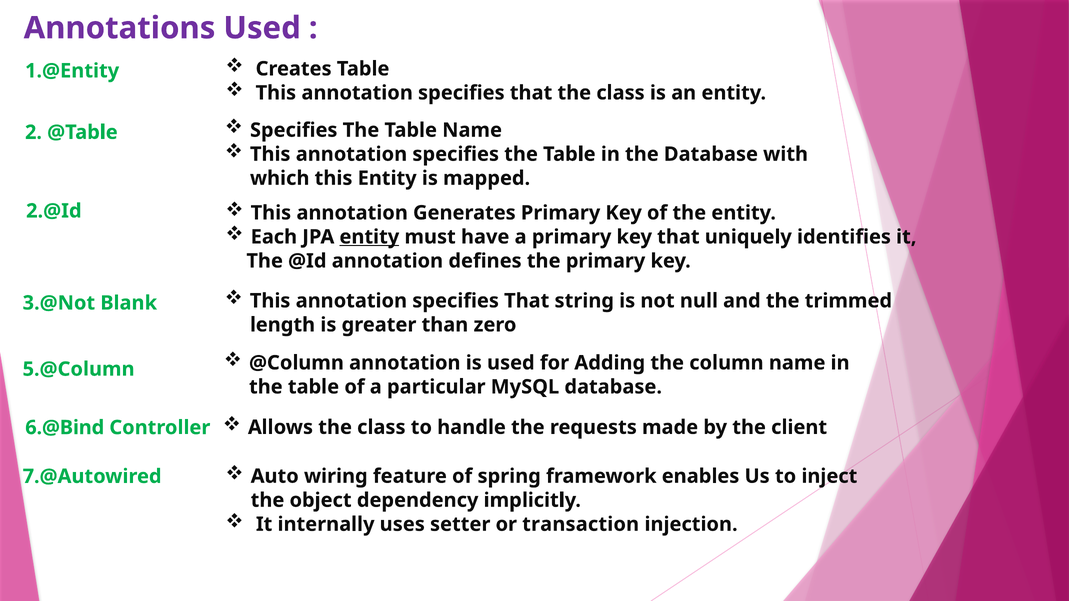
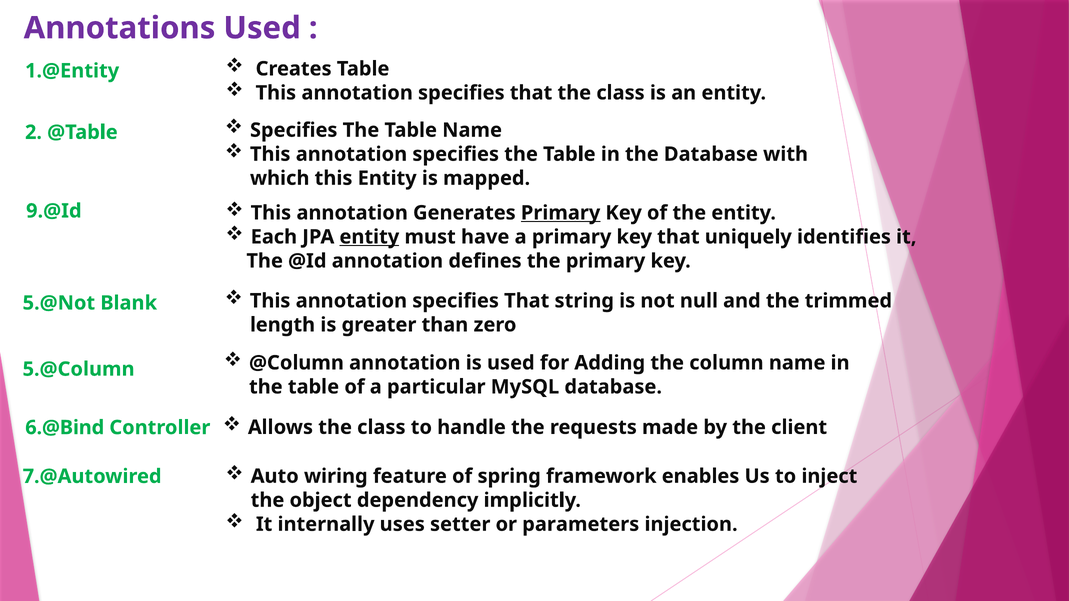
Primary underline: none -> present (561, 213)
2.@Id: 2.@Id -> 9.@Id (54, 211)
3.@Not: 3.@Not -> 5.@Not (59, 303)
transaction: transaction -> parameters (581, 525)
